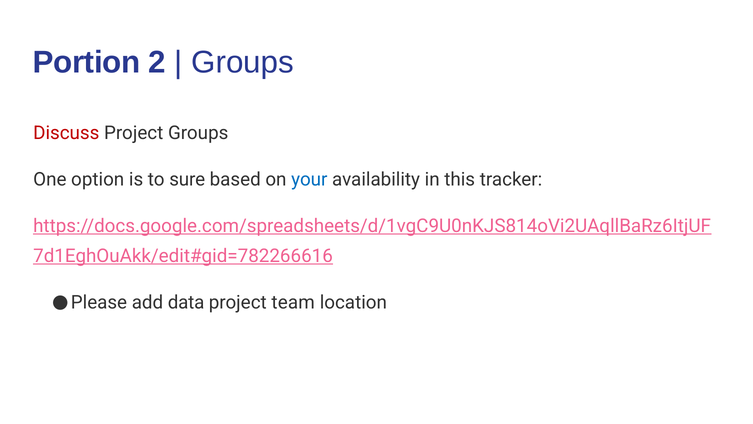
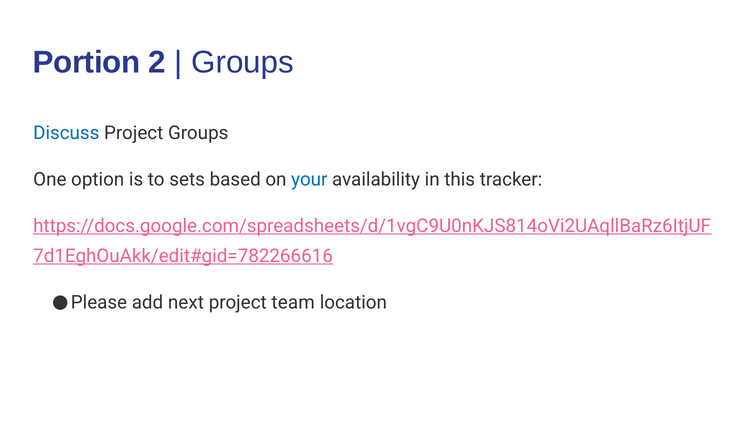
Discuss colour: red -> blue (66, 133)
sure: sure -> sets (187, 179)
data: data -> next (186, 302)
